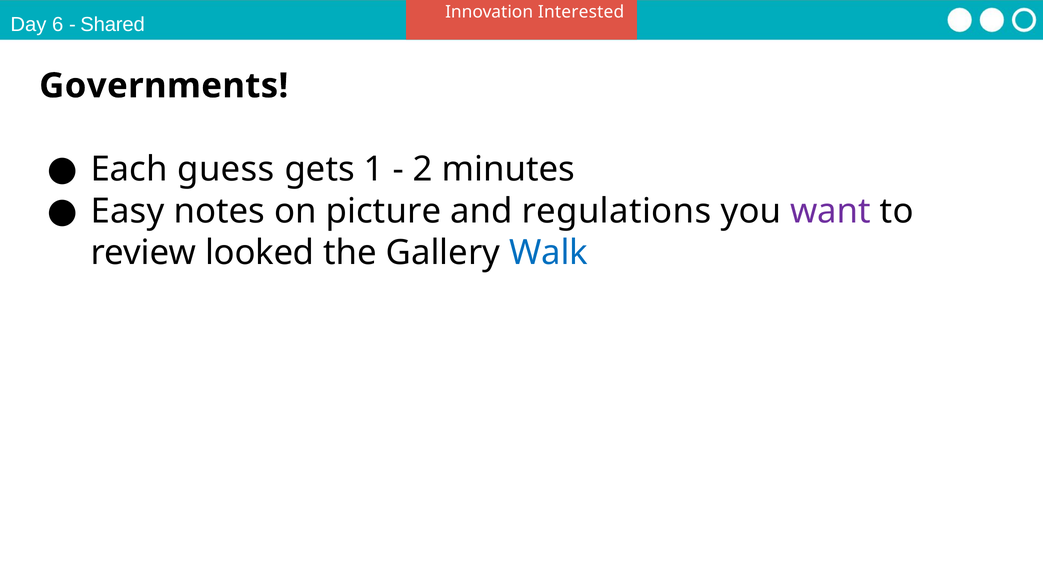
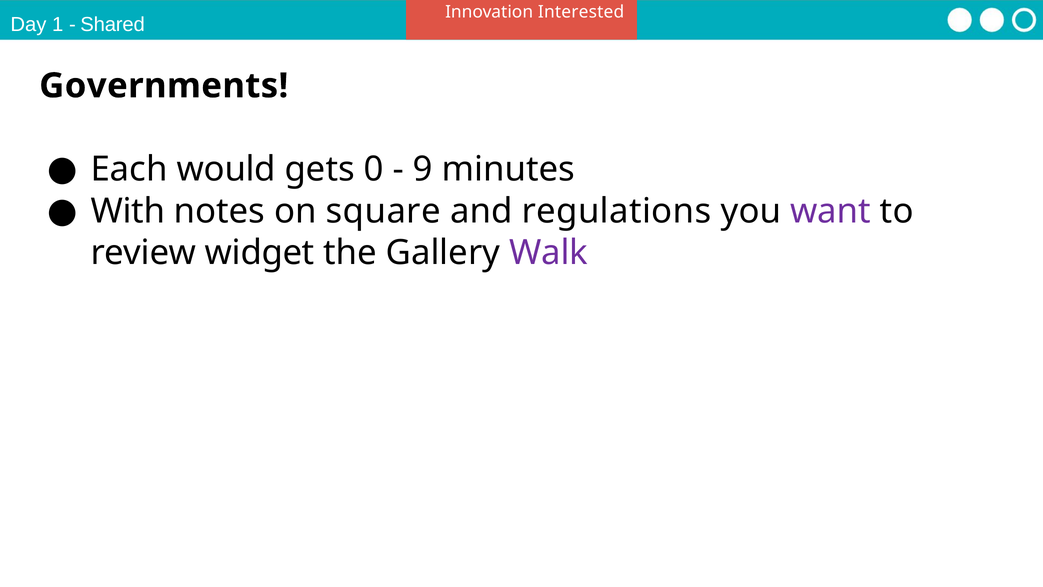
6: 6 -> 1 (58, 25)
guess: guess -> would (226, 169)
1: 1 -> 0 (374, 169)
2: 2 -> 9 (423, 169)
Easy: Easy -> With (128, 211)
picture: picture -> square (383, 211)
looked: looked -> widget (260, 253)
Walk colour: blue -> purple (549, 253)
